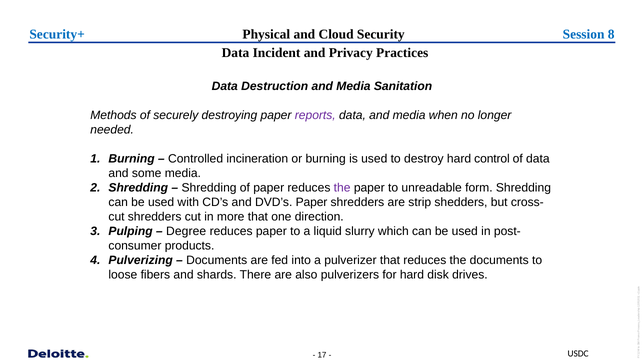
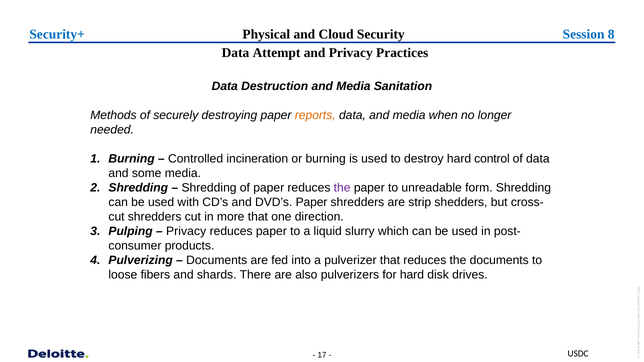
Incident: Incident -> Attempt (277, 53)
reports colour: purple -> orange (315, 115)
Degree: Degree -> Privacy (186, 231)
